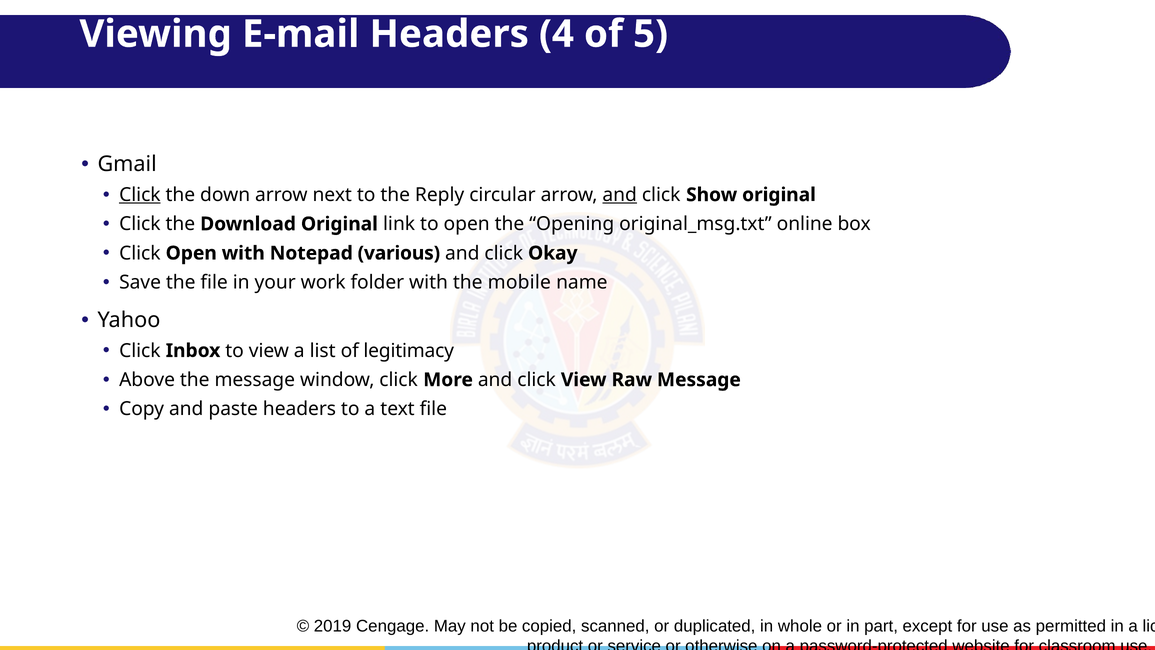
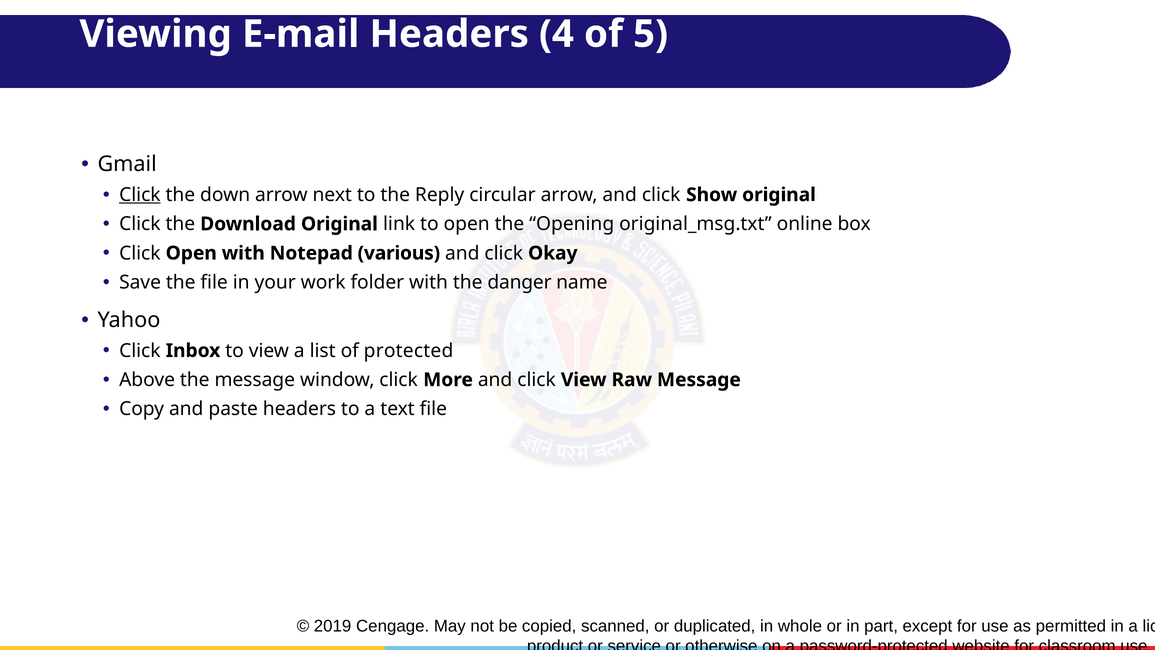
and underline: present -> none (620, 195)
mobile: mobile -> danger (519, 282)
legitimacy: legitimacy -> protected (409, 350)
